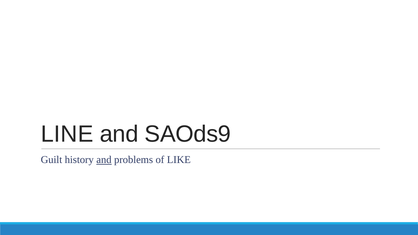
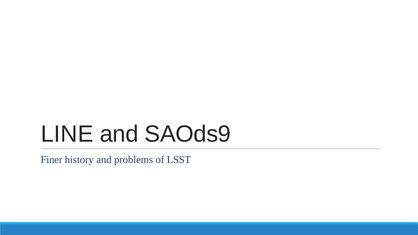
Guilt: Guilt -> Finer (52, 160)
and underline: present -> none (104, 160)
LIKE: LIKE -> LSST (179, 160)
